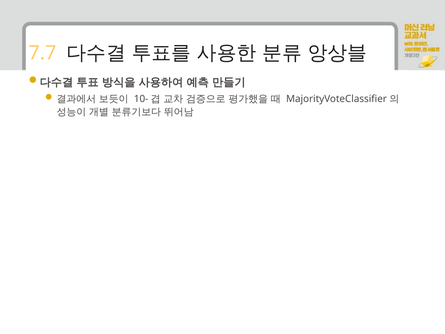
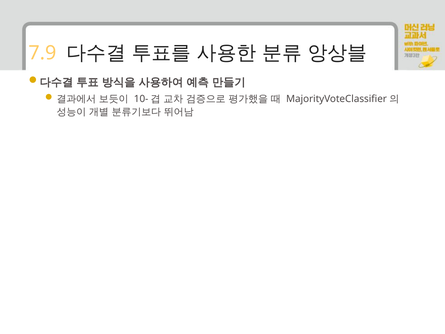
7.7: 7.7 -> 7.9 (43, 53)
